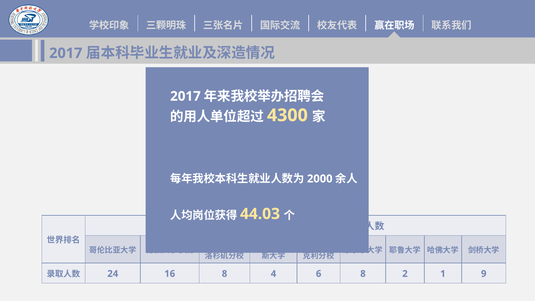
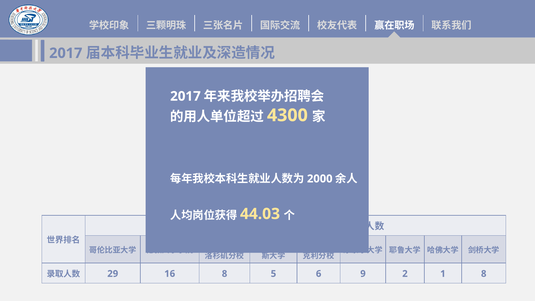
24: 24 -> 29 (113, 274)
4: 4 -> 5 (273, 274)
6 8: 8 -> 9 (363, 274)
1 9: 9 -> 8 (484, 274)
